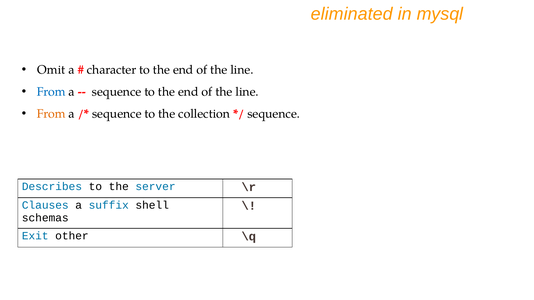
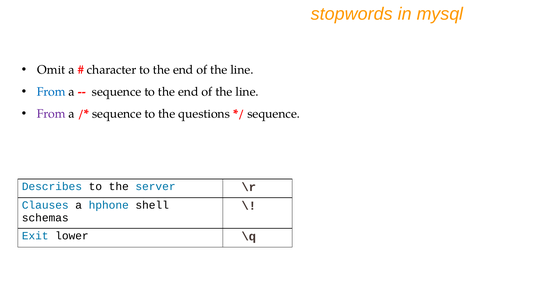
eliminated: eliminated -> stopwords (352, 14)
From colour: orange -> purple (51, 114)
collection: collection -> questions (204, 114)
suffix: suffix -> hphone (109, 206)
other: other -> lower (72, 236)
